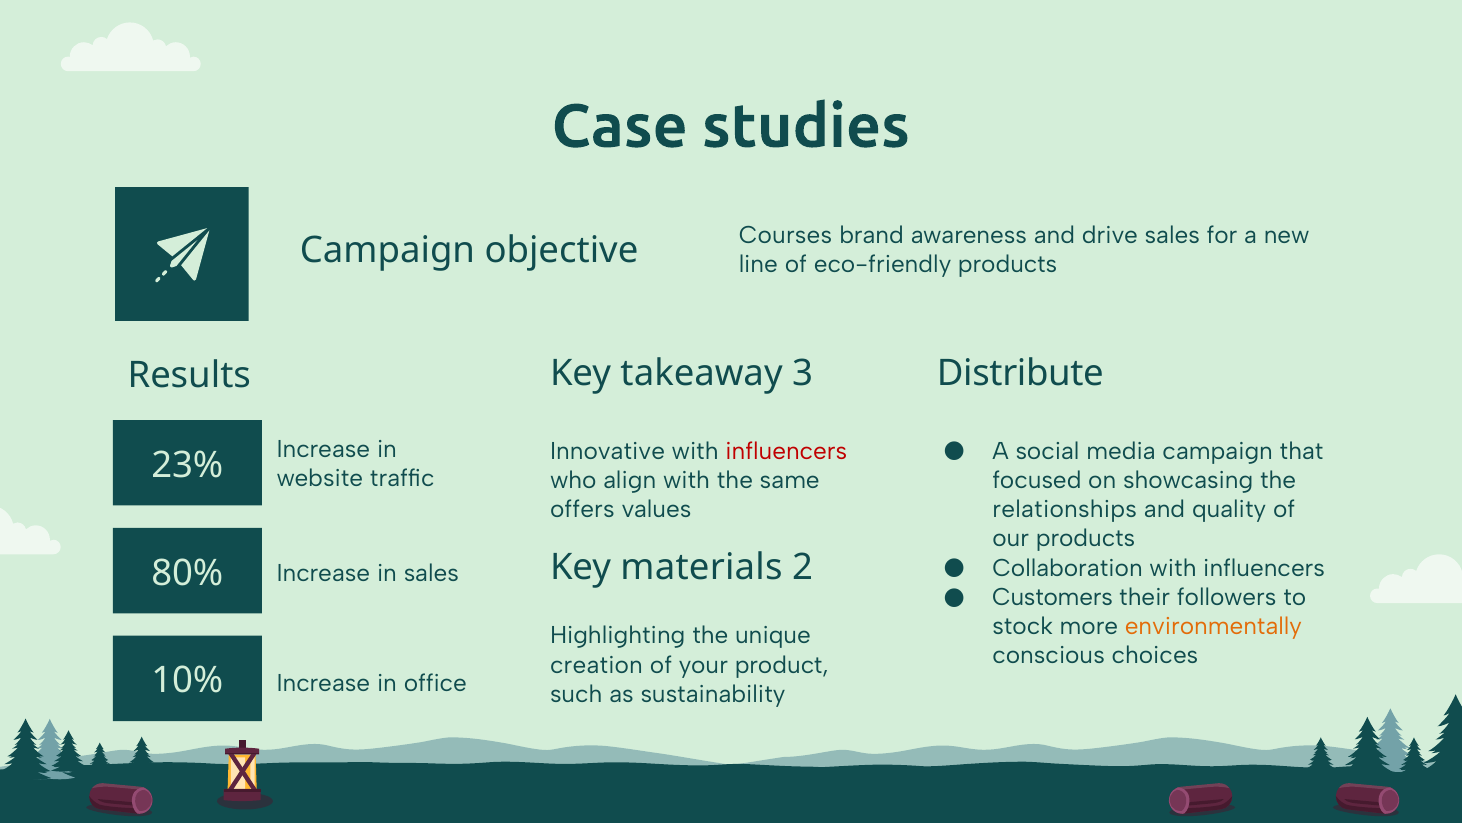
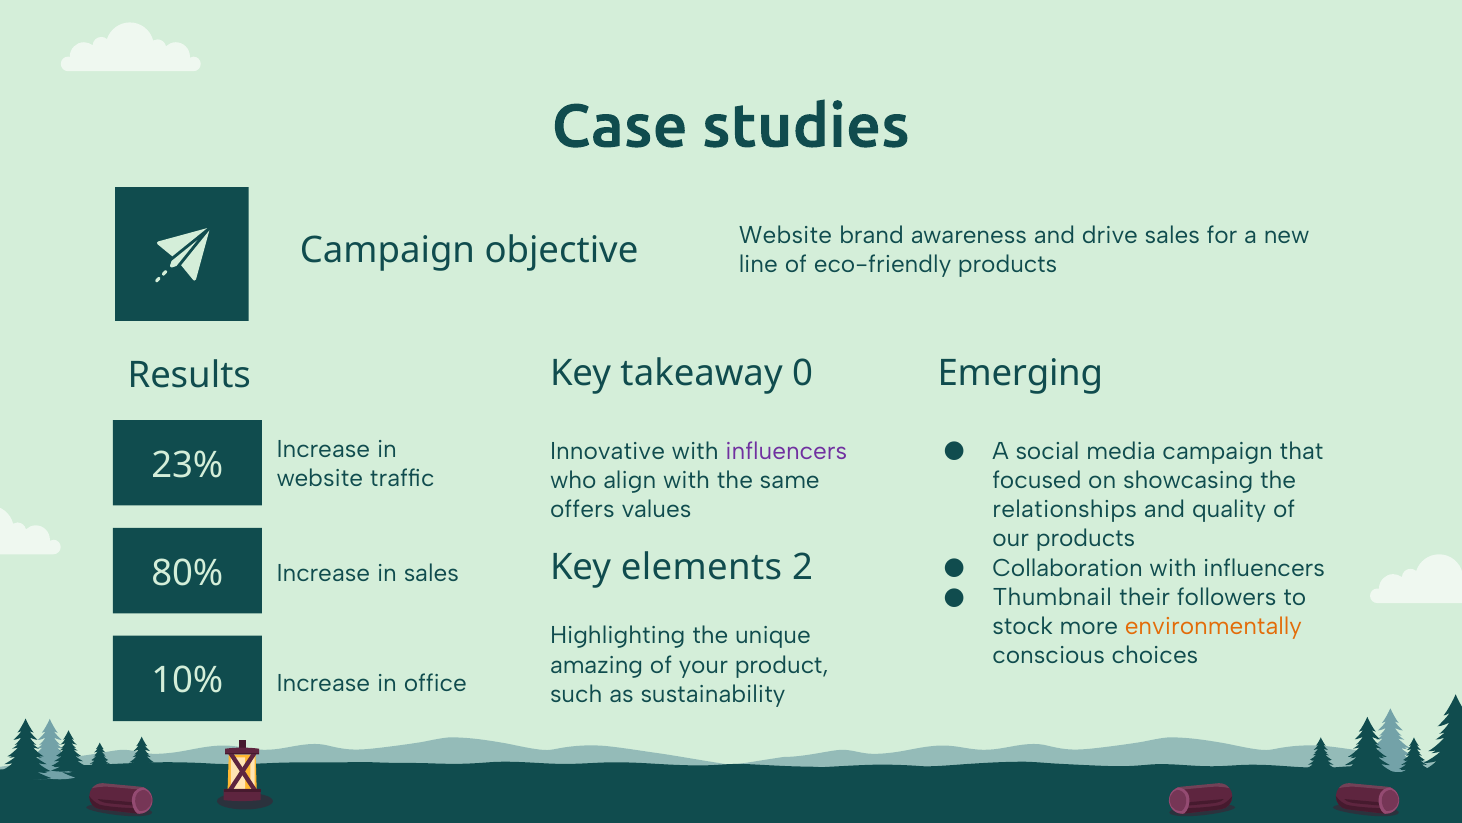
Courses: Courses -> Website (786, 235)
3: 3 -> 0 (803, 373)
Distribute: Distribute -> Emerging (1020, 373)
influencers colour: red -> purple (786, 451)
materials: materials -> elements (701, 567)
Customers: Customers -> Thumbnail (1052, 597)
creation: creation -> amazing (597, 664)
